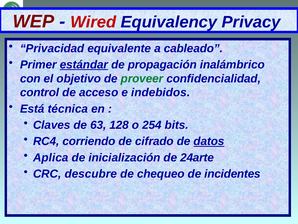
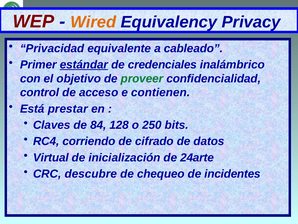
Wired colour: red -> orange (93, 22)
propagación: propagación -> credenciales (162, 65)
indebidos: indebidos -> contienen (161, 92)
técnica: técnica -> prestar (68, 109)
63: 63 -> 84 (98, 125)
254: 254 -> 250 (152, 125)
datos underline: present -> none (209, 141)
Aplica: Aplica -> Virtual (51, 157)
